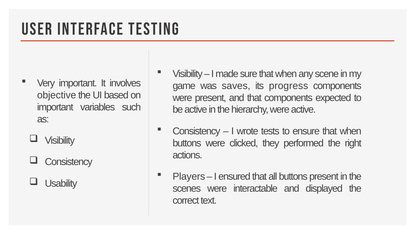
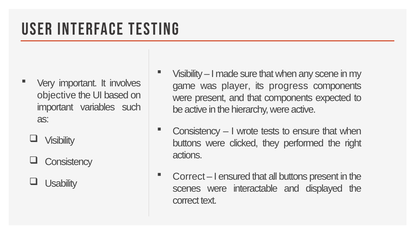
saves: saves -> player (236, 86)
Players: Players -> Correct (189, 176)
